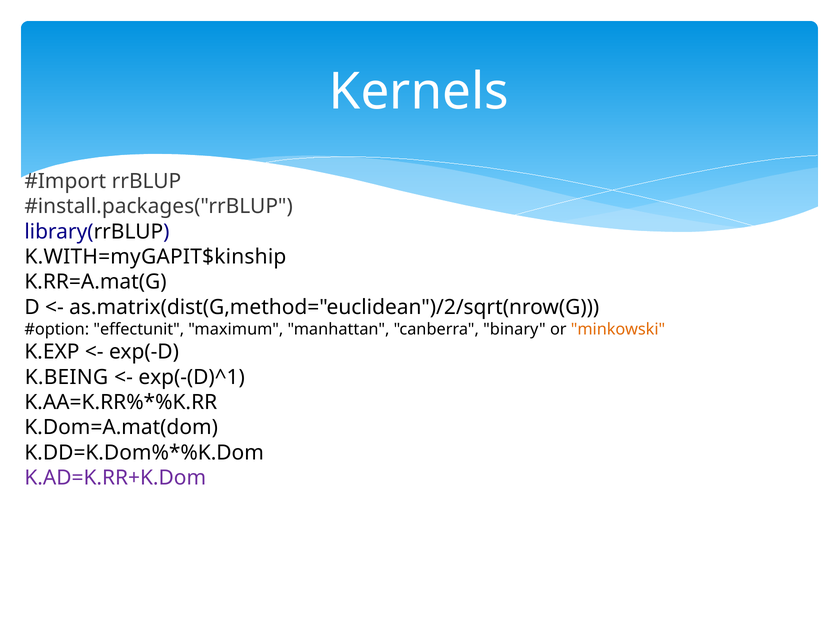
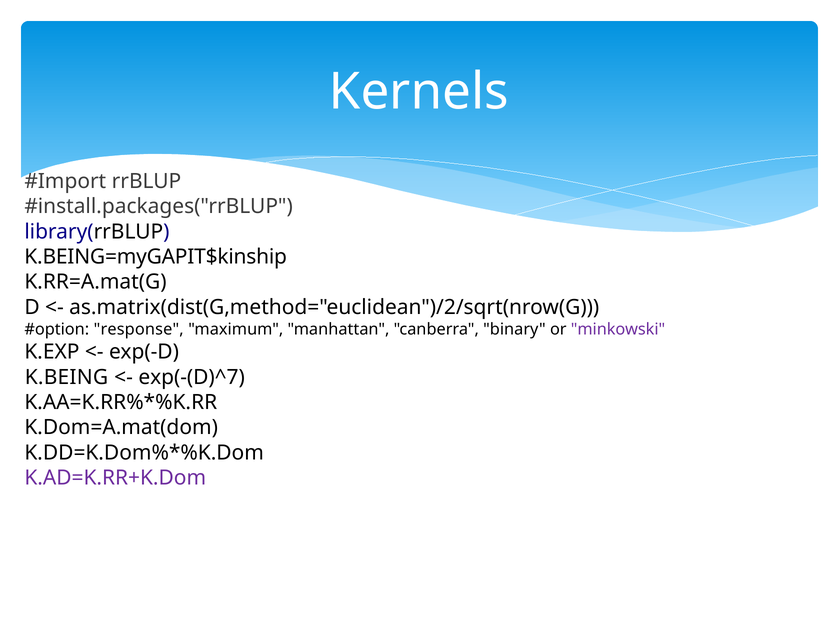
K.WITH=myGAPIT$kinship: K.WITH=myGAPIT$kinship -> K.BEING=myGAPIT$kinship (156, 257)
effectunit: effectunit -> response (139, 329)
minkowski colour: orange -> purple (618, 329)
exp(-(D)^1: exp(-(D)^1 -> exp(-(D)^7 (192, 377)
